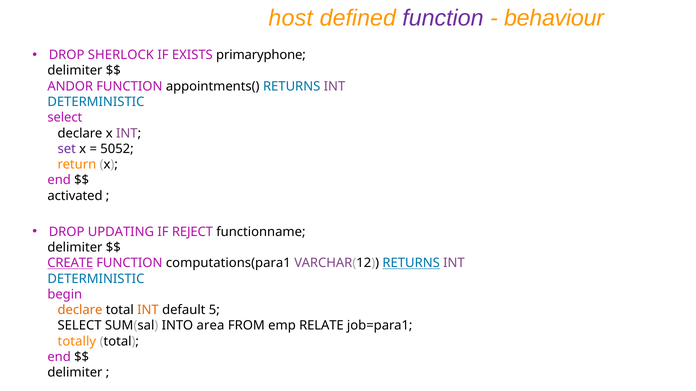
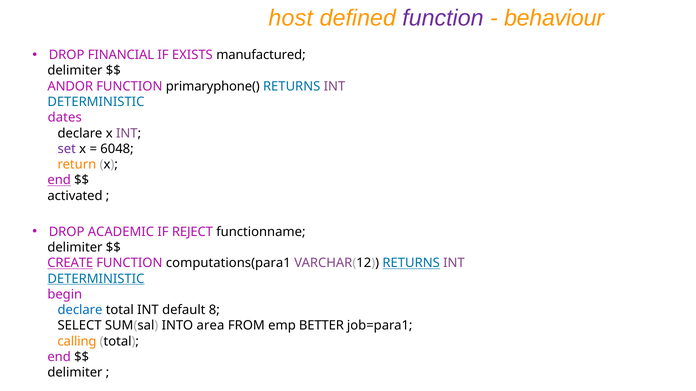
SHERLOCK: SHERLOCK -> FINANCIAL (121, 55)
primaryphone: primaryphone -> manufactured (261, 55)
appointments(: appointments( -> primaryphone( (213, 86)
select: select -> dates (65, 118)
5052: 5052 -> 6048 (117, 149)
end underline: none -> present (59, 180)
UPDATING: UPDATING -> ACADEMIC (121, 232)
DETERMINISTIC underline: none -> present (96, 279)
declare colour: orange -> blue (80, 310)
INT colour: orange -> black (148, 310)
5: 5 -> 8 (214, 310)
RELATE: RELATE -> BETTER (321, 326)
totally: totally -> calling (77, 342)
